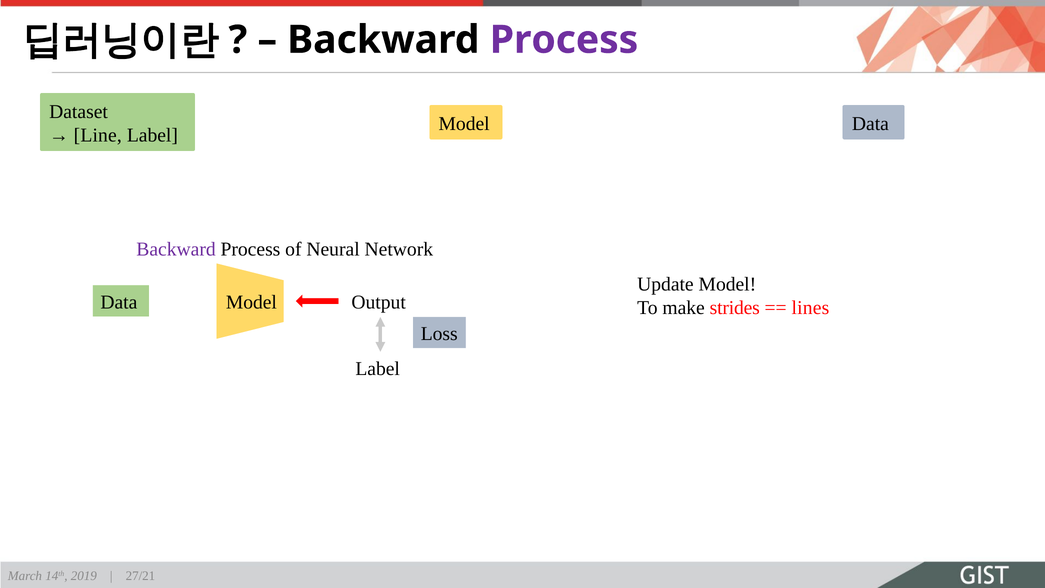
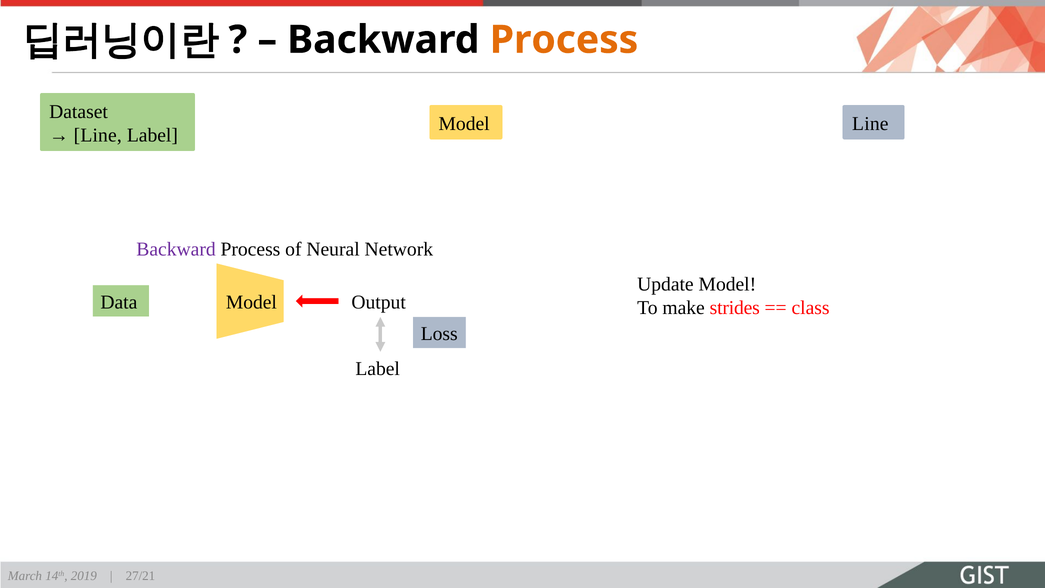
Process colour: purple -> orange (564, 40)
Model Data: Data -> Line (870, 124)
lines: lines -> class (811, 308)
